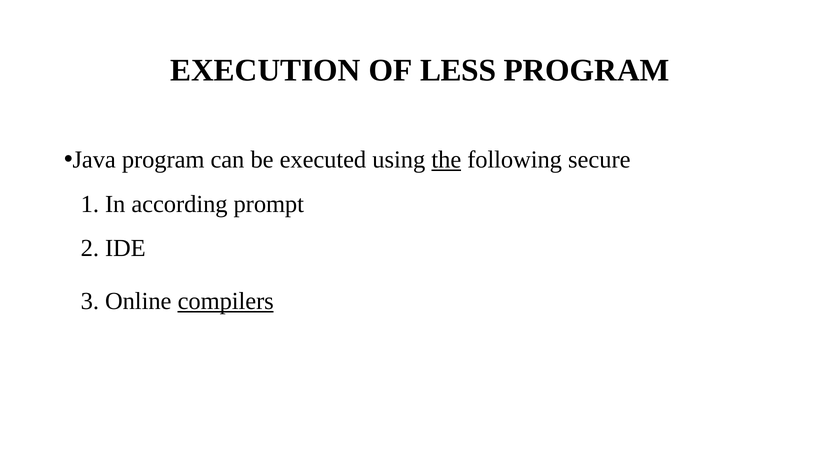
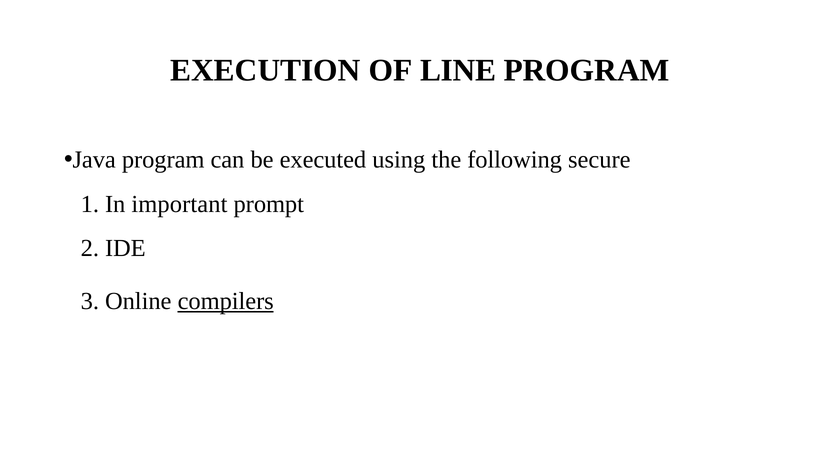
LESS: LESS -> LINE (458, 71)
the underline: present -> none (446, 160)
according: according -> important (179, 204)
